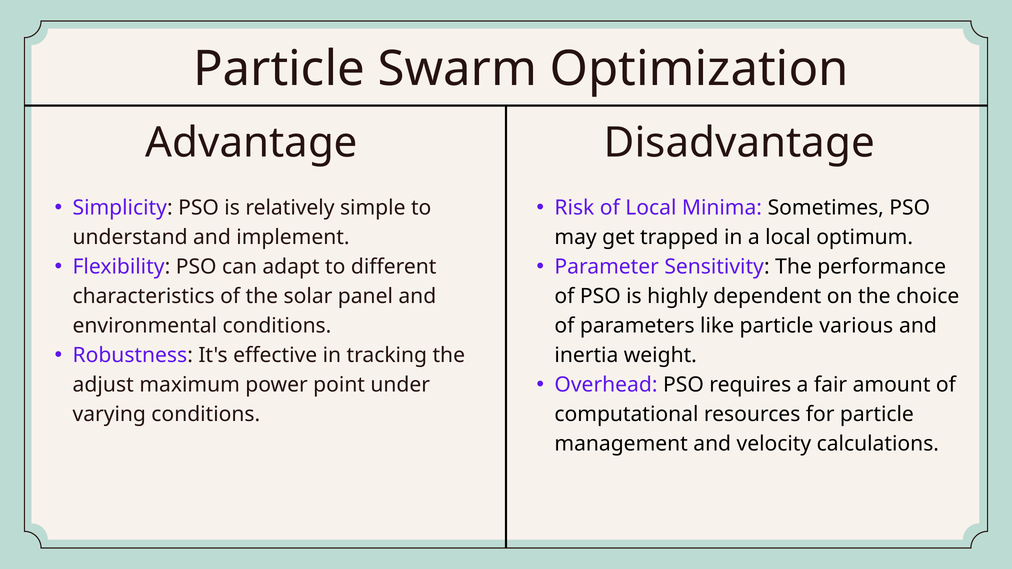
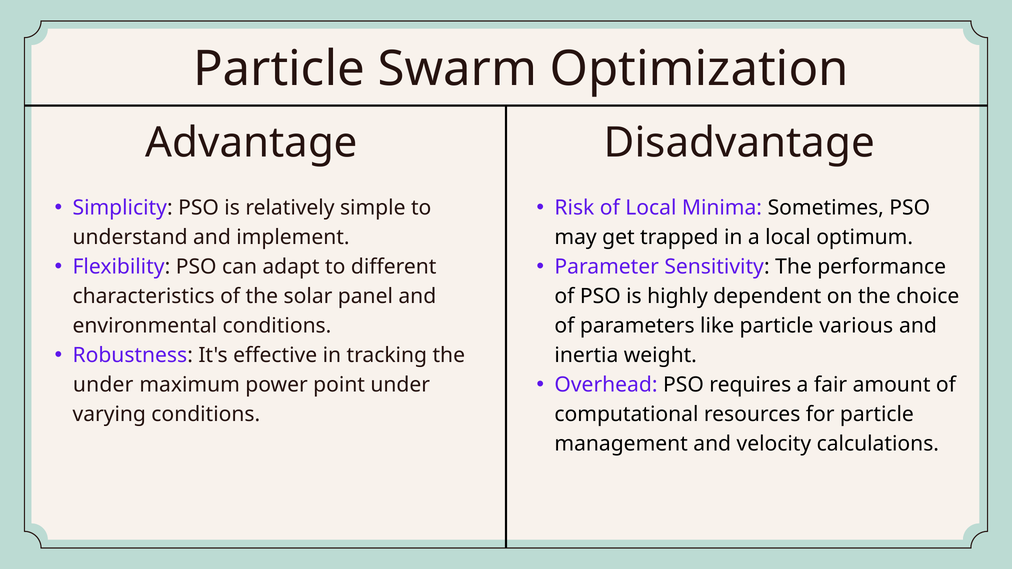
adjust: adjust -> under (103, 385)
